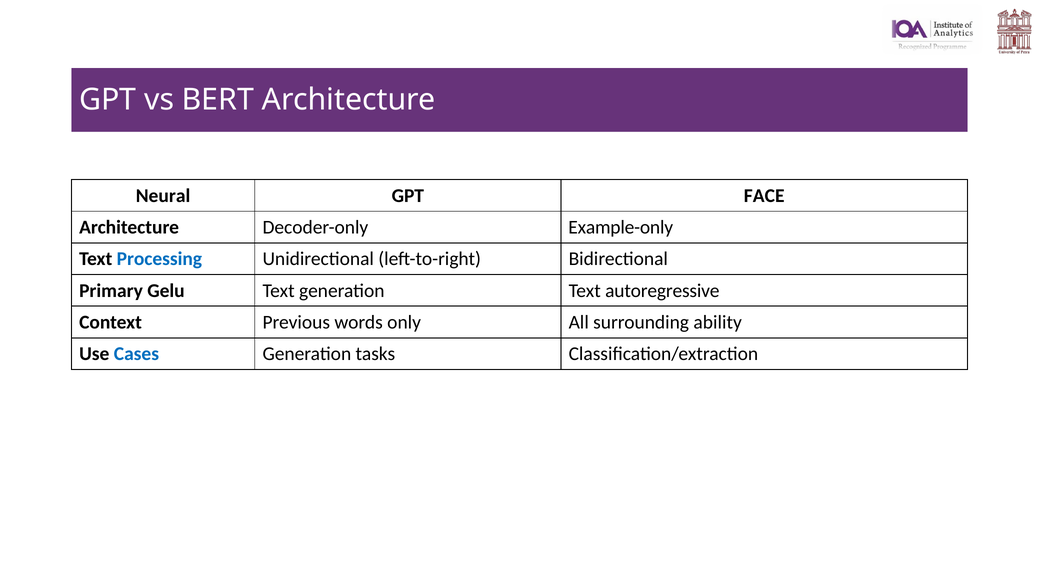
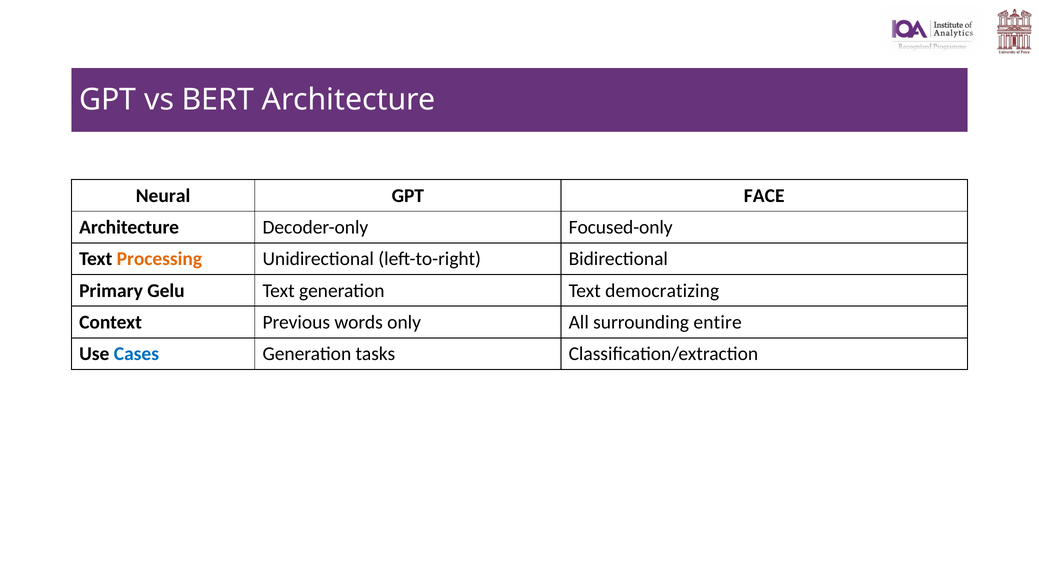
Example-only: Example-only -> Focused-only (621, 227)
Processing colour: blue -> orange (159, 259)
autoregressive: autoregressive -> democratizing (662, 290)
ability: ability -> entire (718, 322)
